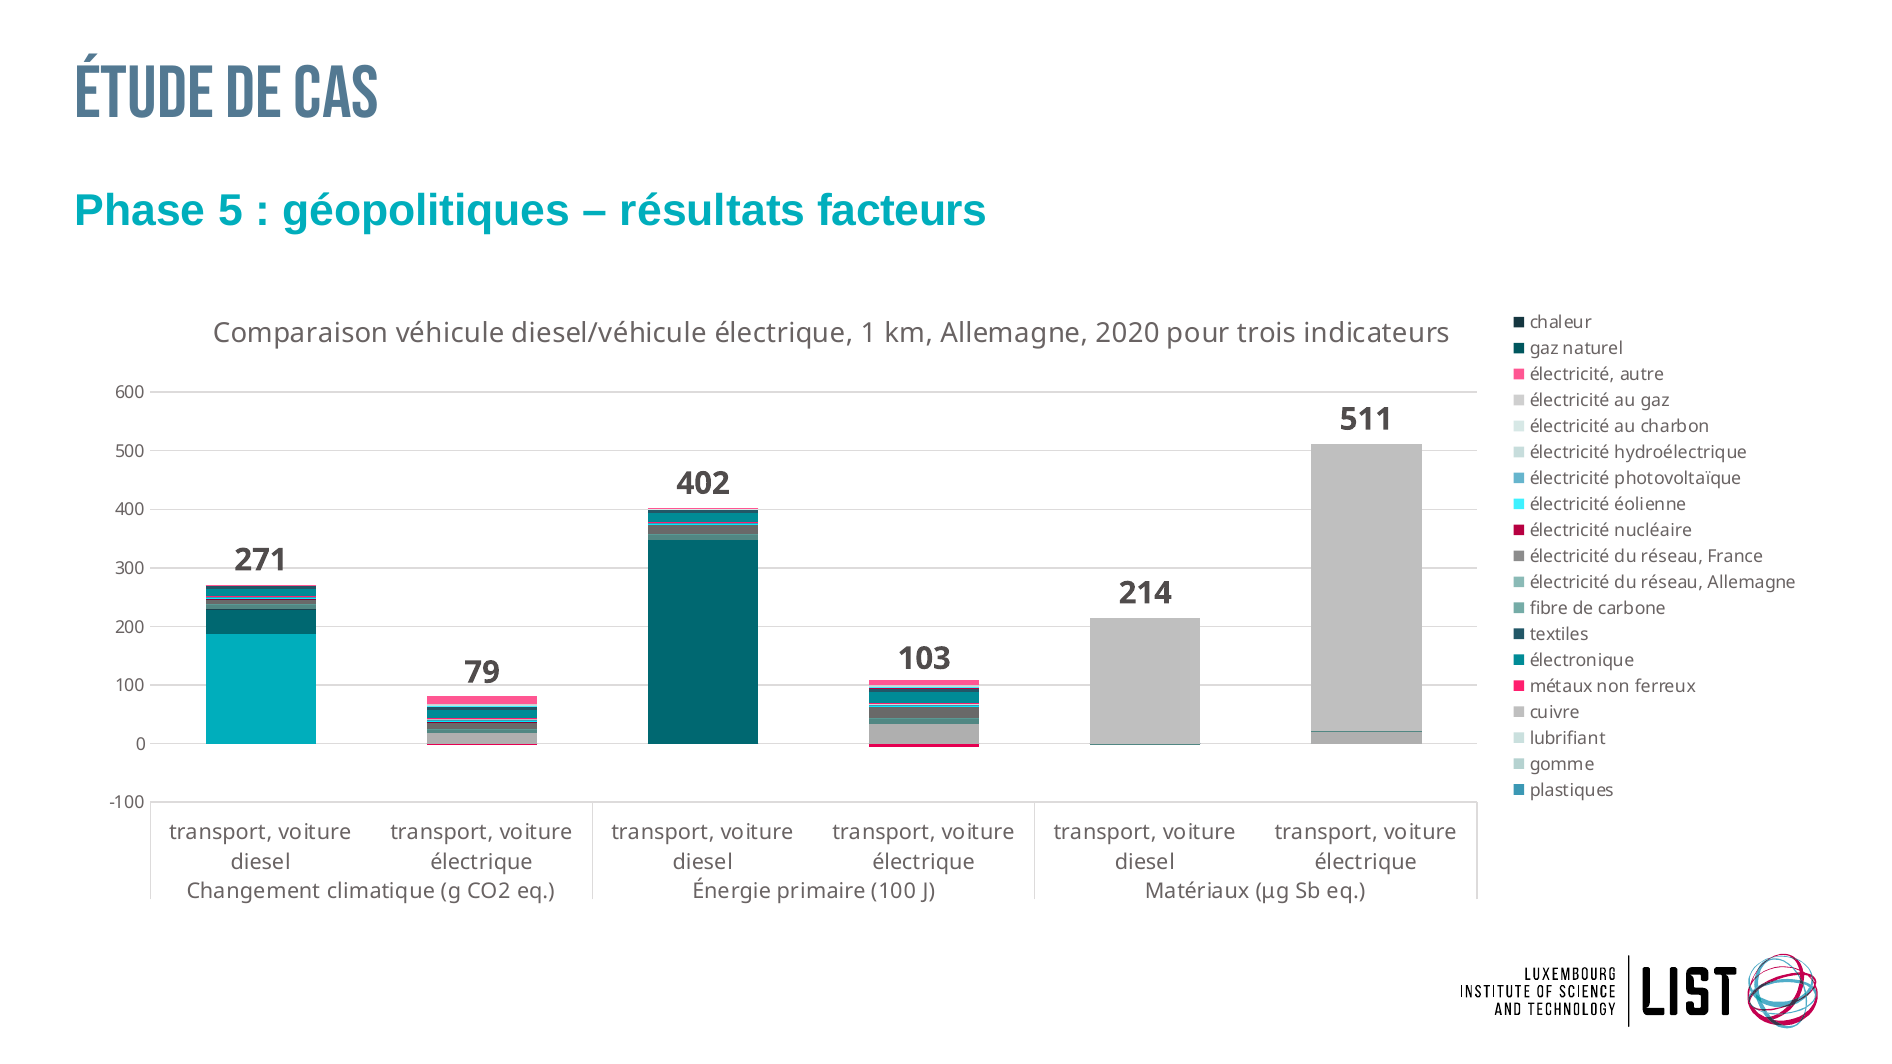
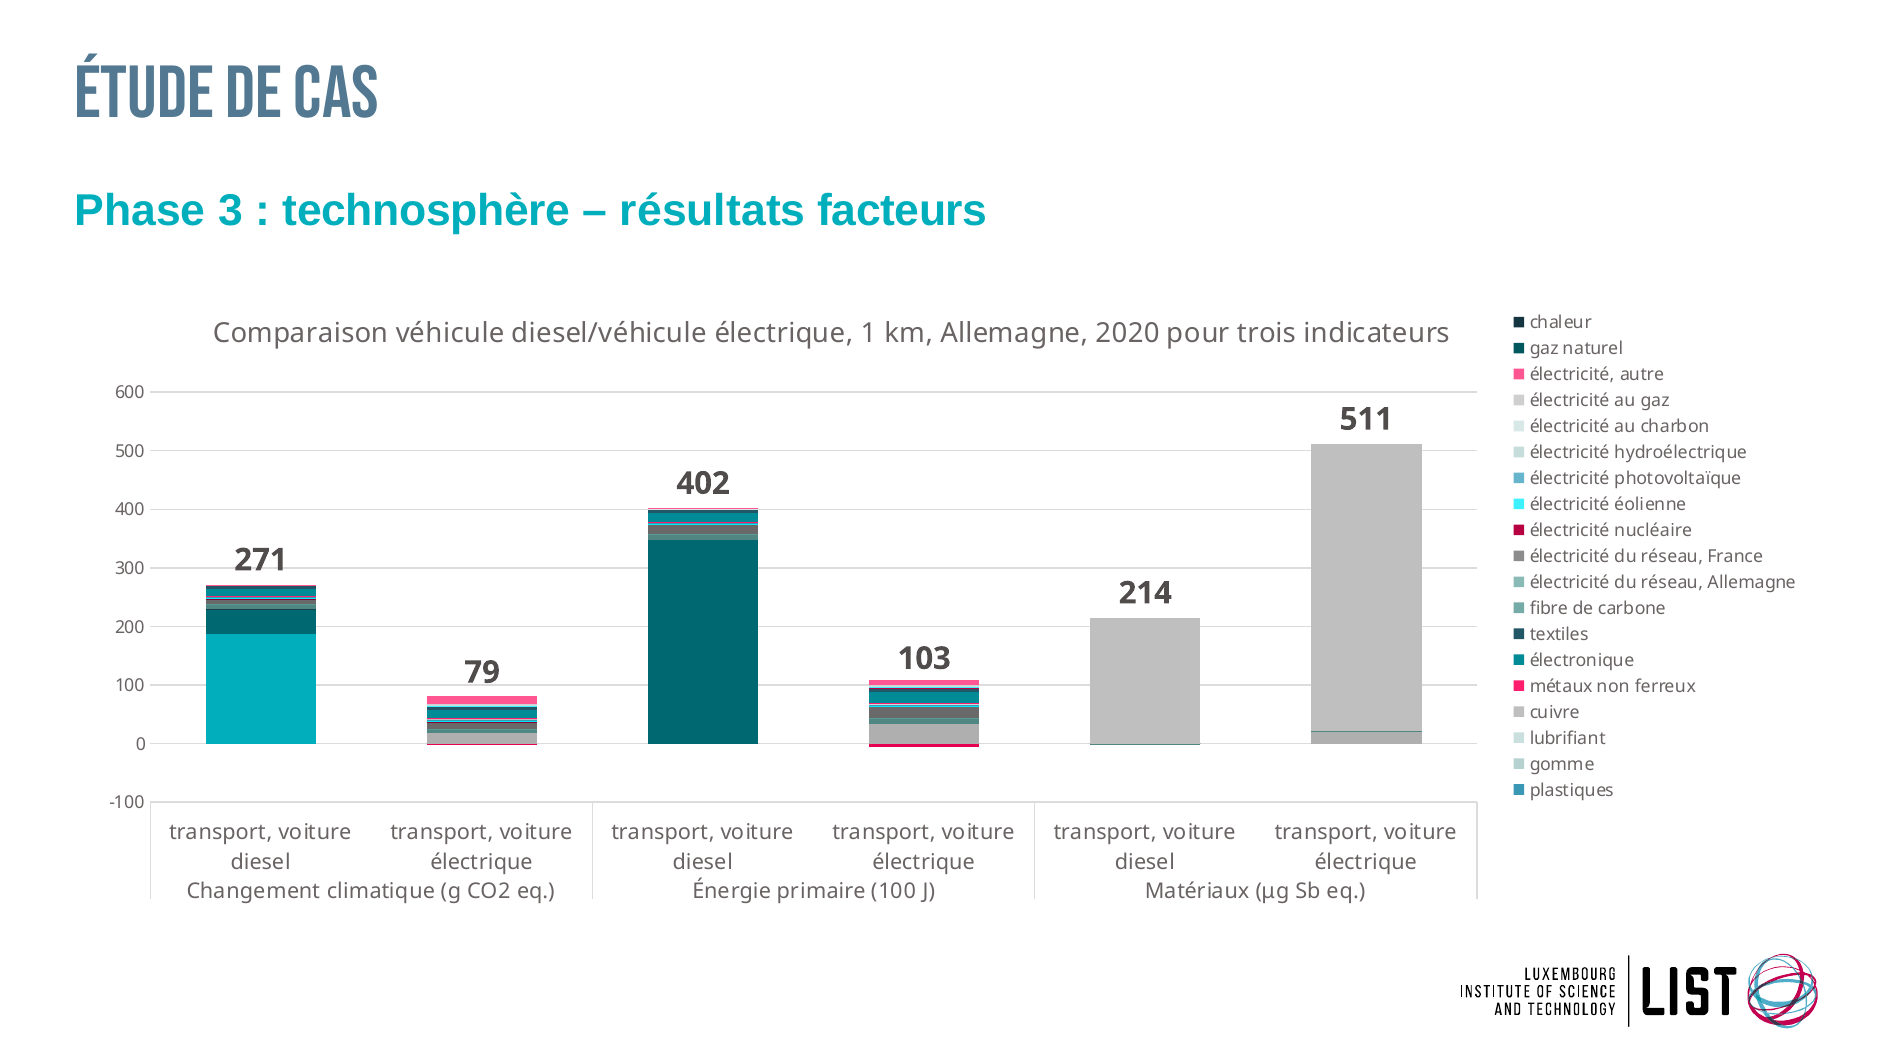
5: 5 -> 3 (231, 211)
géopolitiques: géopolitiques -> technosphère (427, 211)
